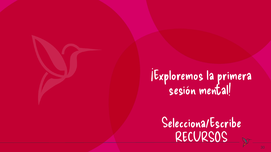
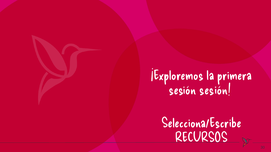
sesión mental: mental -> sesión (215, 90)
